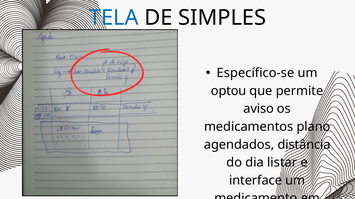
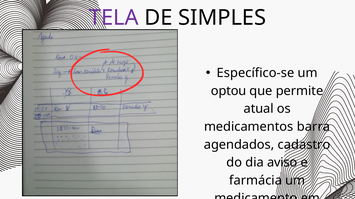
TELA colour: blue -> purple (114, 18)
aviso: aviso -> atual (259, 109)
plano: plano -> barra (313, 127)
distância: distância -> cadastro (304, 145)
listar: listar -> aviso (282, 163)
interface: interface -> farmácia (256, 181)
